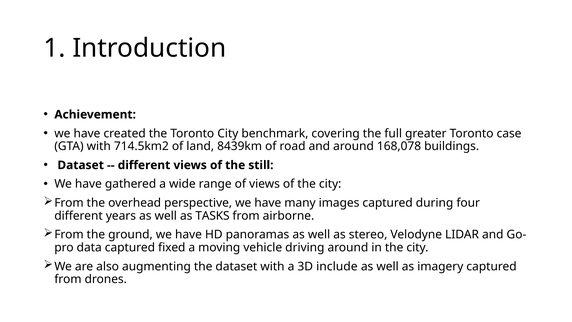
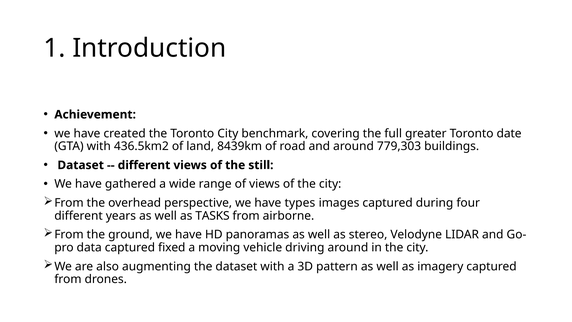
case: case -> date (509, 133)
714.5km2: 714.5km2 -> 436.5km2 (141, 146)
168,078: 168,078 -> 779,303 (399, 146)
many: many -> types (300, 203)
include: include -> pattern (337, 266)
